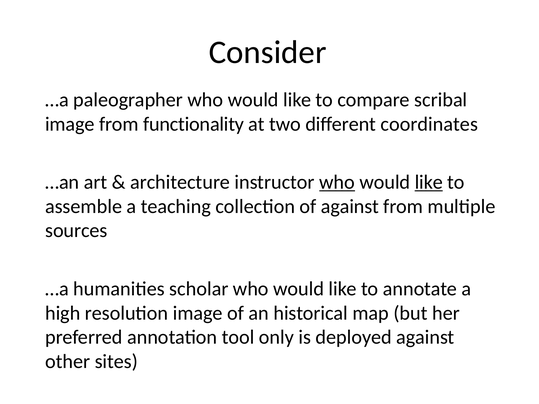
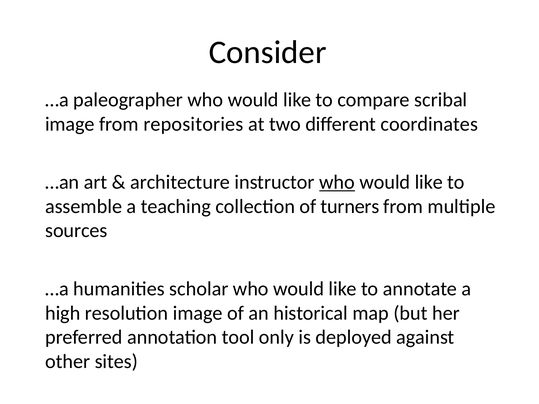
functionality: functionality -> repositories (193, 124)
like underline: present -> none (429, 182)
of against: against -> turners (350, 207)
